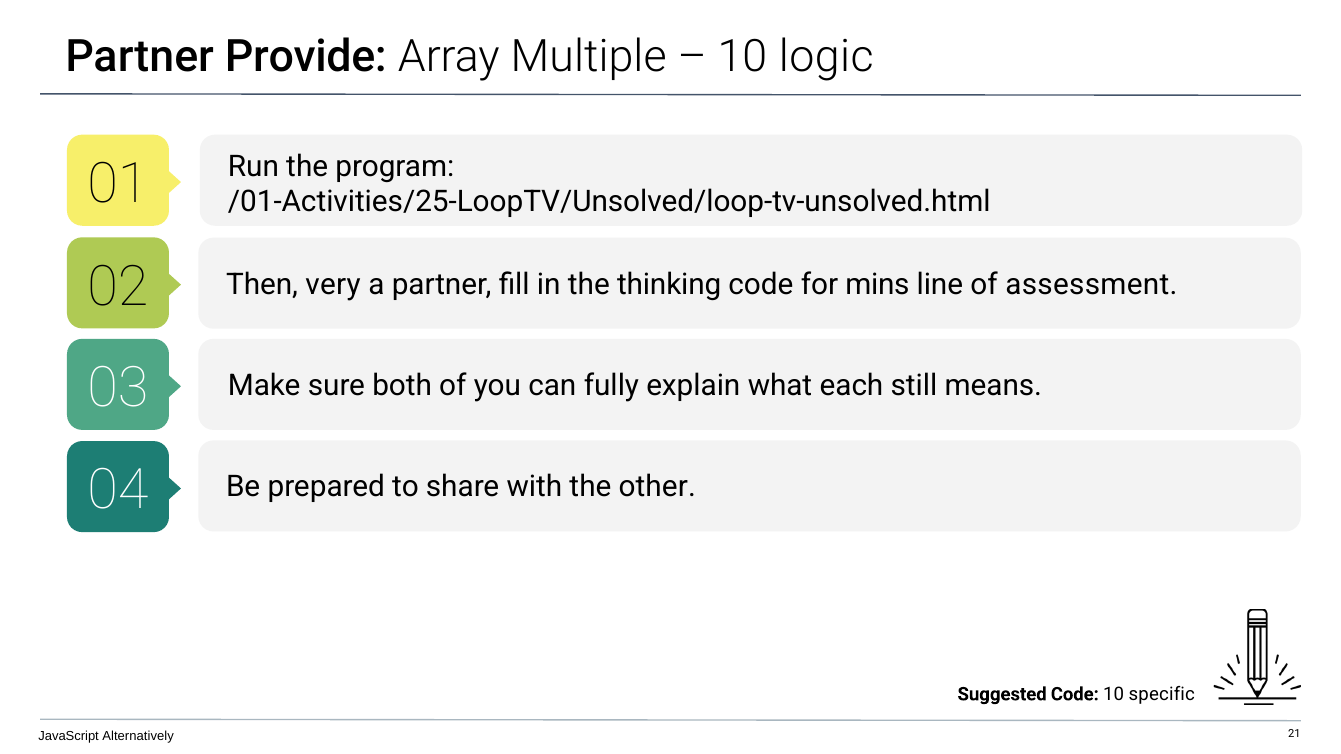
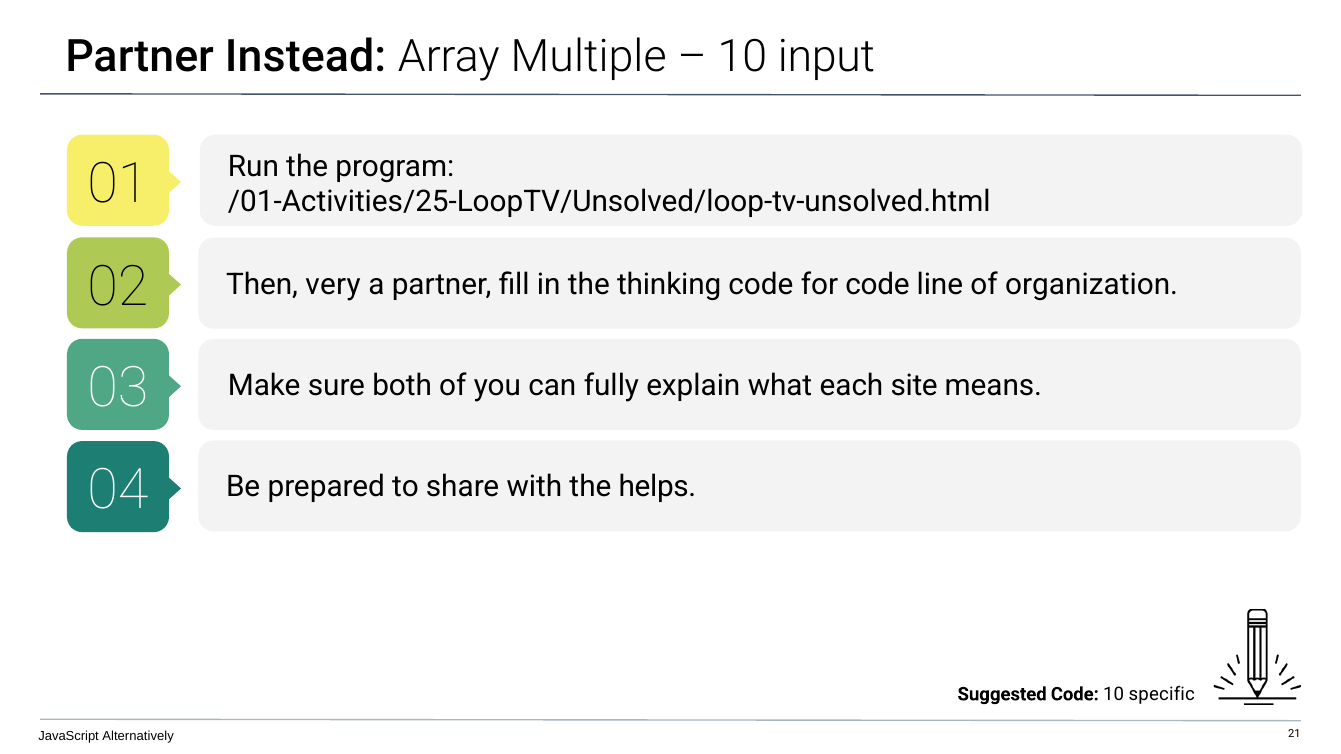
Provide: Provide -> Instead (306, 57)
logic: logic -> input (827, 57)
for mins: mins -> code (877, 285)
assessment: assessment -> organization (1092, 285)
still: still -> site (914, 386)
other: other -> helps (657, 487)
